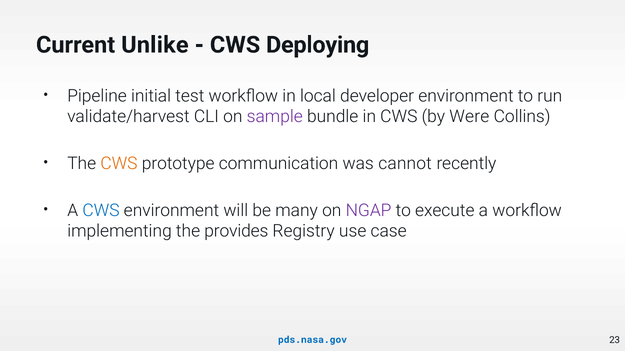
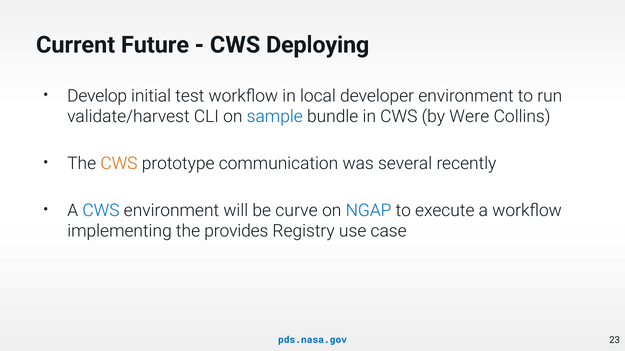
Unlike: Unlike -> Future (155, 45)
Pipeline: Pipeline -> Develop (97, 96)
sample colour: purple -> blue (275, 117)
cannot: cannot -> several (405, 164)
many: many -> curve (296, 211)
NGAP colour: purple -> blue (369, 211)
